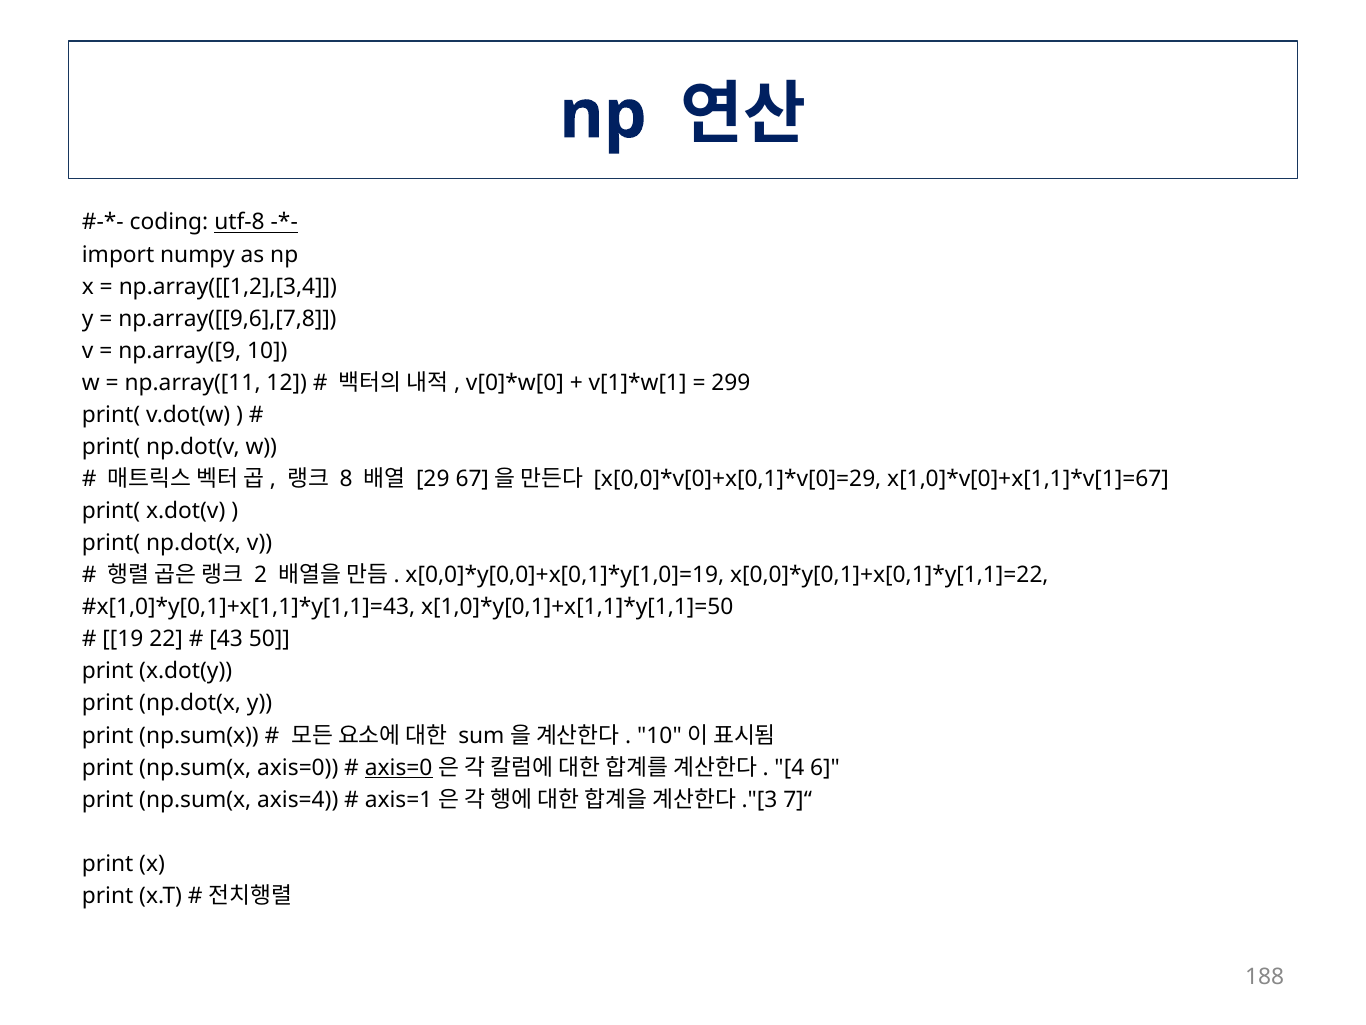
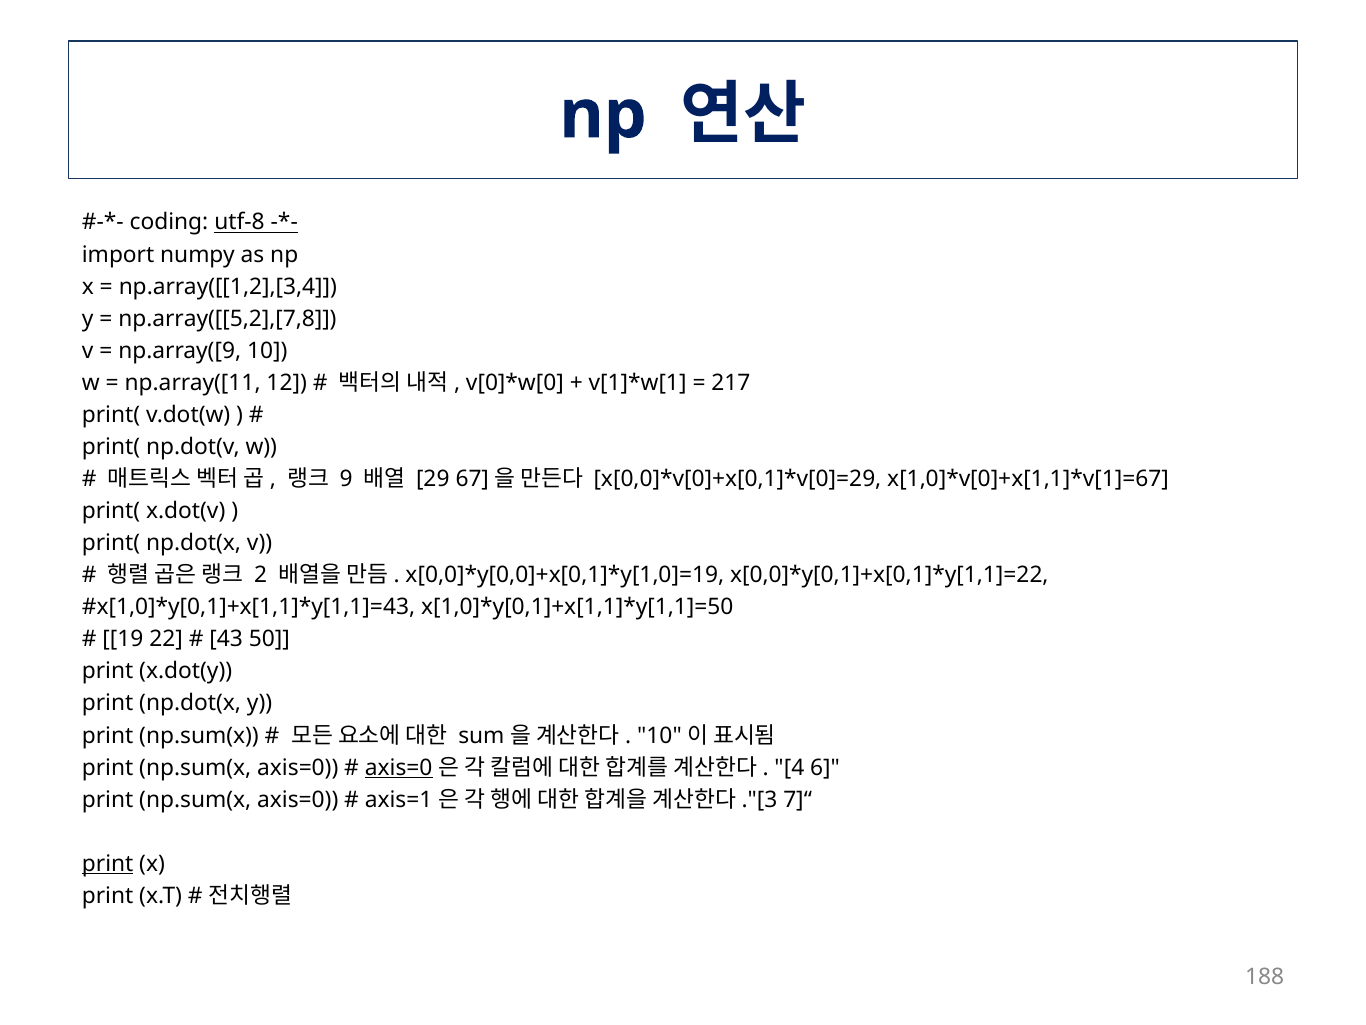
np.array([[9,6],[7,8: np.array([[9,6],[7,8 -> np.array([[5,2],[7,8 (227, 319)
299: 299 -> 217 (731, 383)
8: 8 -> 9 (346, 479)
axis=4: axis=4 -> axis=0 (298, 799)
print underline: none -> present (108, 863)
